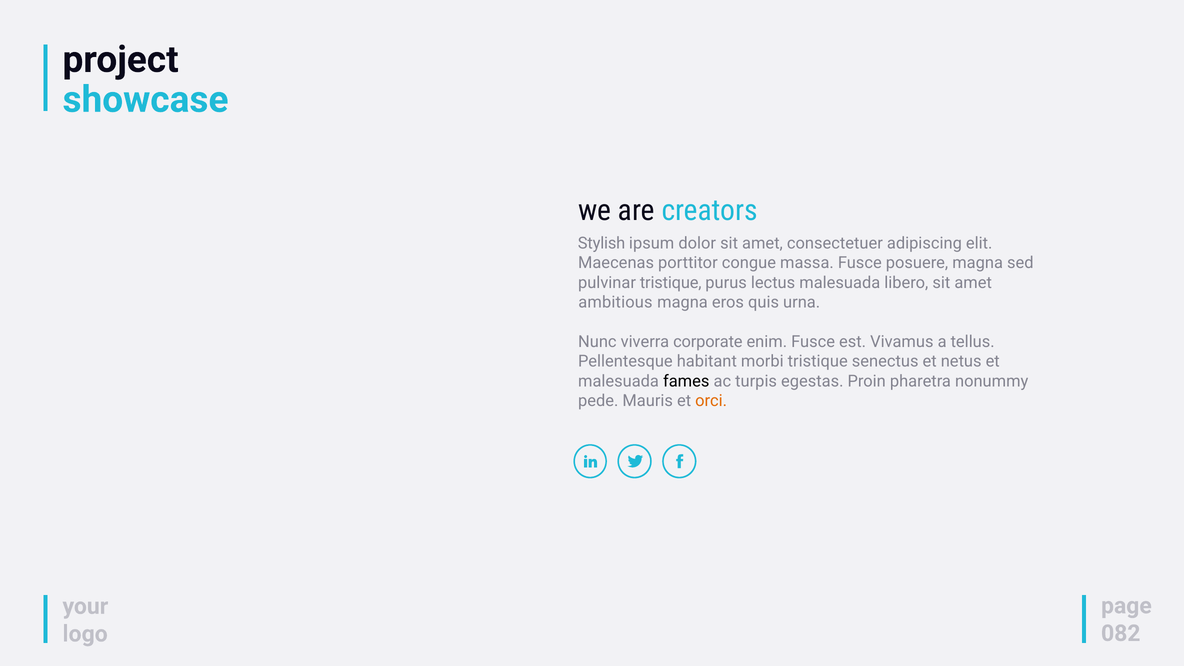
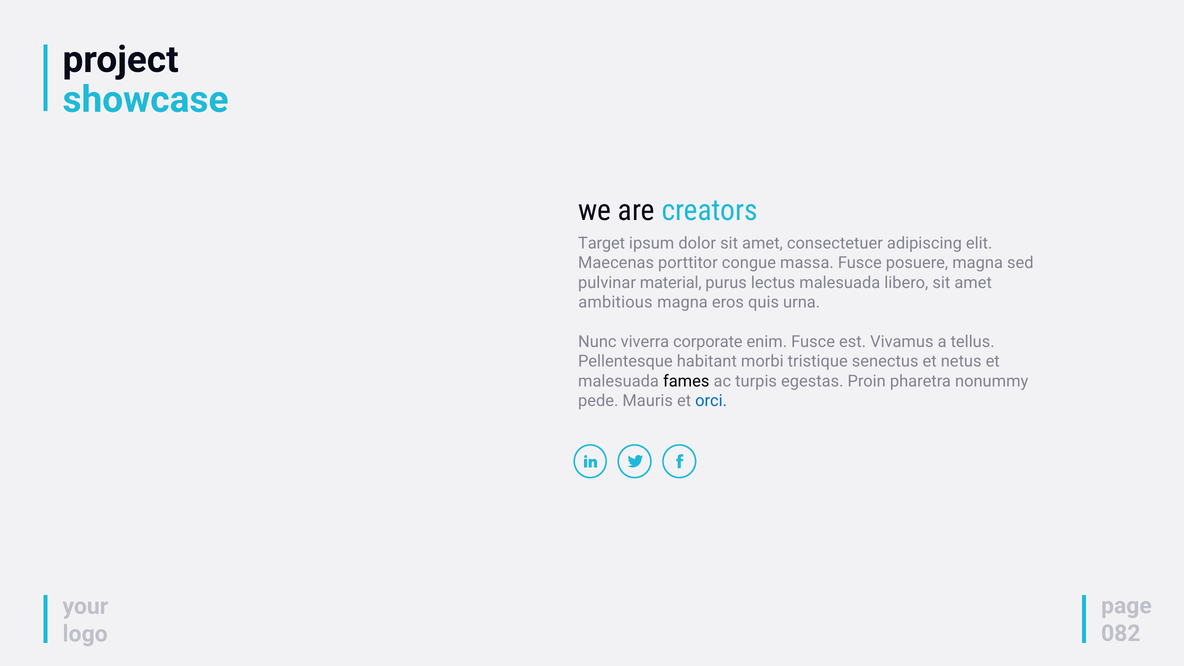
Stylish: Stylish -> Target (602, 243)
pulvinar tristique: tristique -> material (671, 283)
orci colour: orange -> blue (711, 401)
